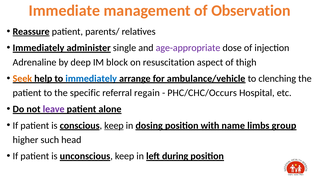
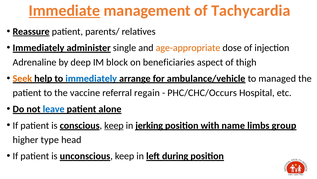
Immediate underline: none -> present (64, 11)
Observation: Observation -> Tachycardia (251, 11)
age-appropriate colour: purple -> orange (188, 48)
resuscitation: resuscitation -> beneficiaries (169, 62)
clenching: clenching -> managed (277, 78)
specific: specific -> vaccine (85, 93)
leave colour: purple -> blue (54, 109)
dosing: dosing -> jerking (149, 125)
such: such -> type (50, 139)
